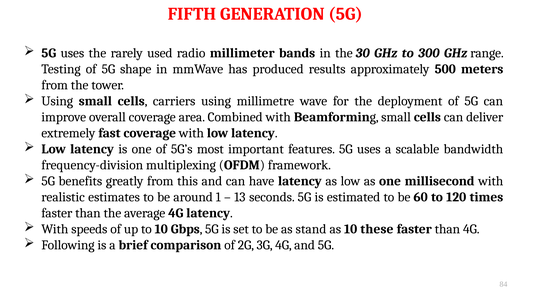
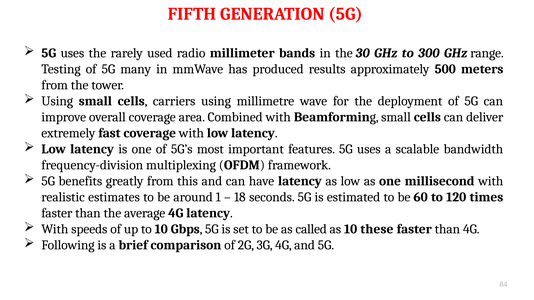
shape: shape -> many (136, 69)
13: 13 -> 18 (240, 197)
stand: stand -> called (311, 229)
